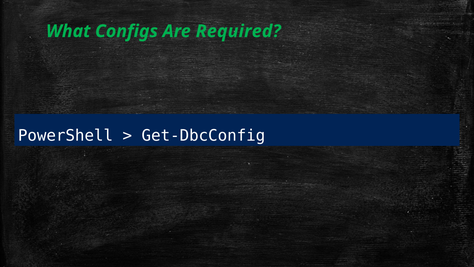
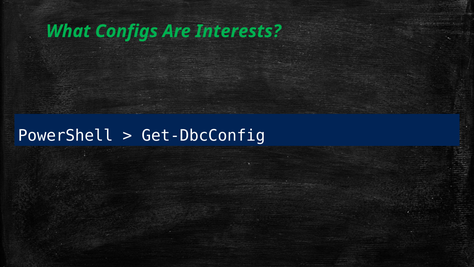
Required: Required -> Interests (238, 31)
